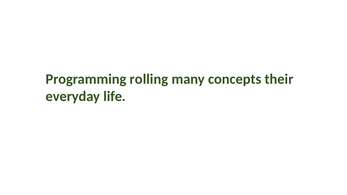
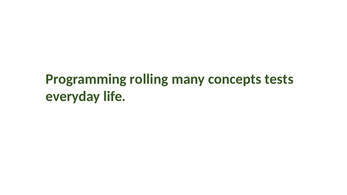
their: their -> tests (279, 79)
